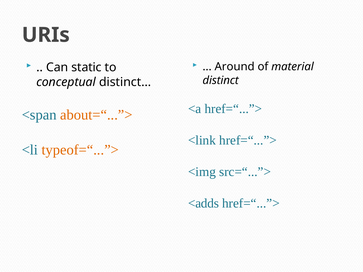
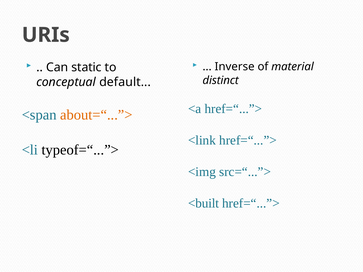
Around: Around -> Inverse (235, 67)
conceptual distinct: distinct -> default (125, 82)
typeof=“...”> colour: orange -> black (80, 150)
<adds: <adds -> <built (203, 204)
